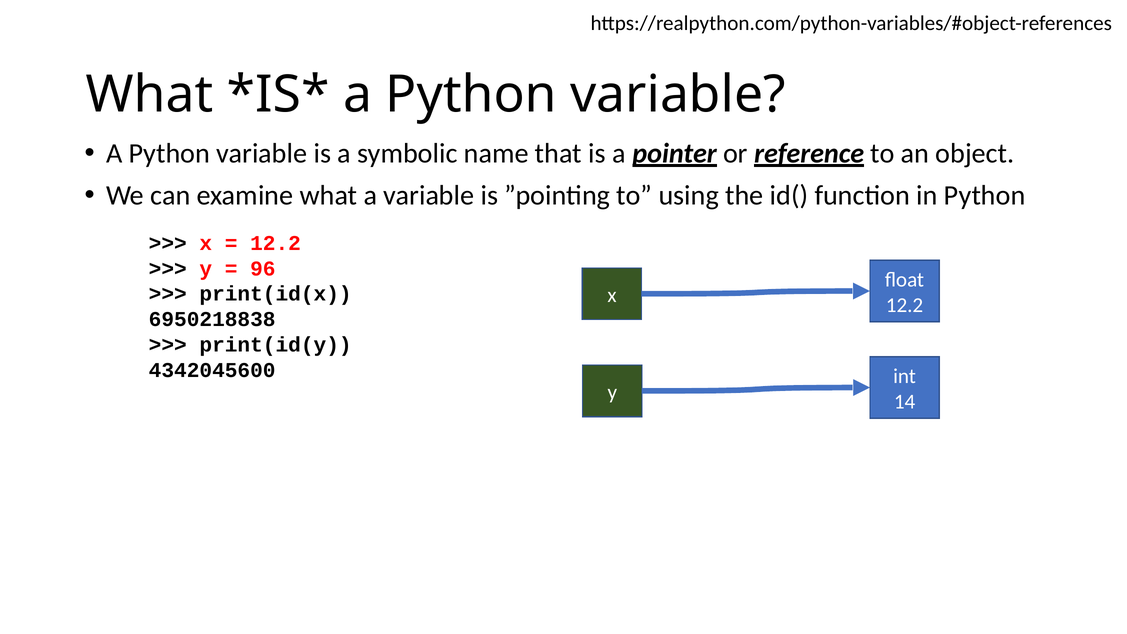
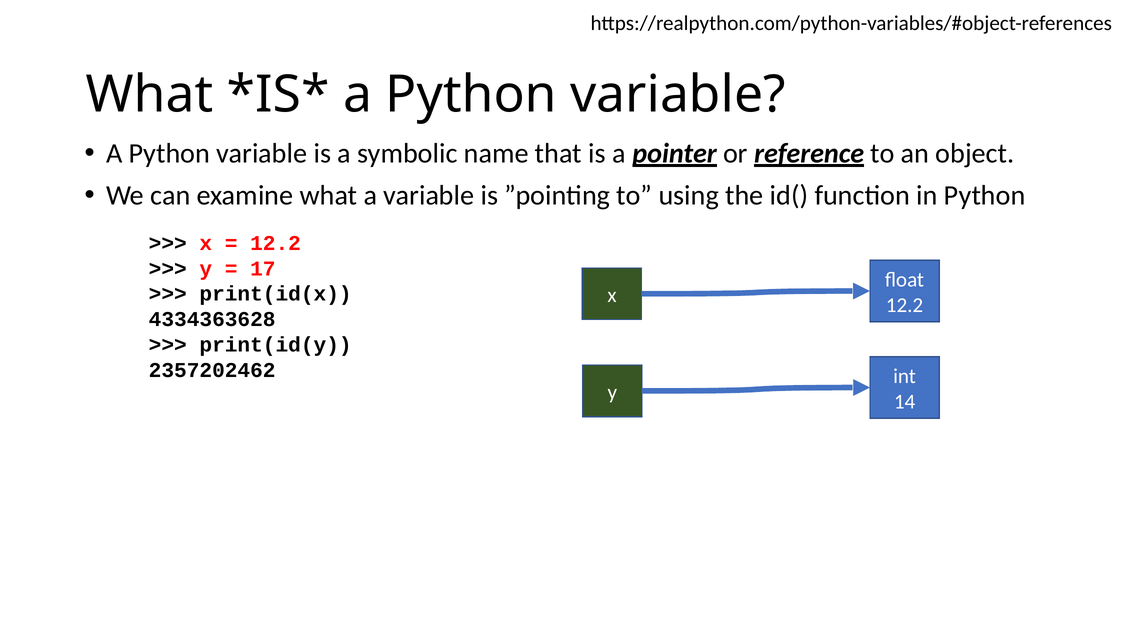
96: 96 -> 17 (263, 269)
6950218838: 6950218838 -> 4334363628 (212, 319)
4342045600: 4342045600 -> 2357202462 (212, 370)
